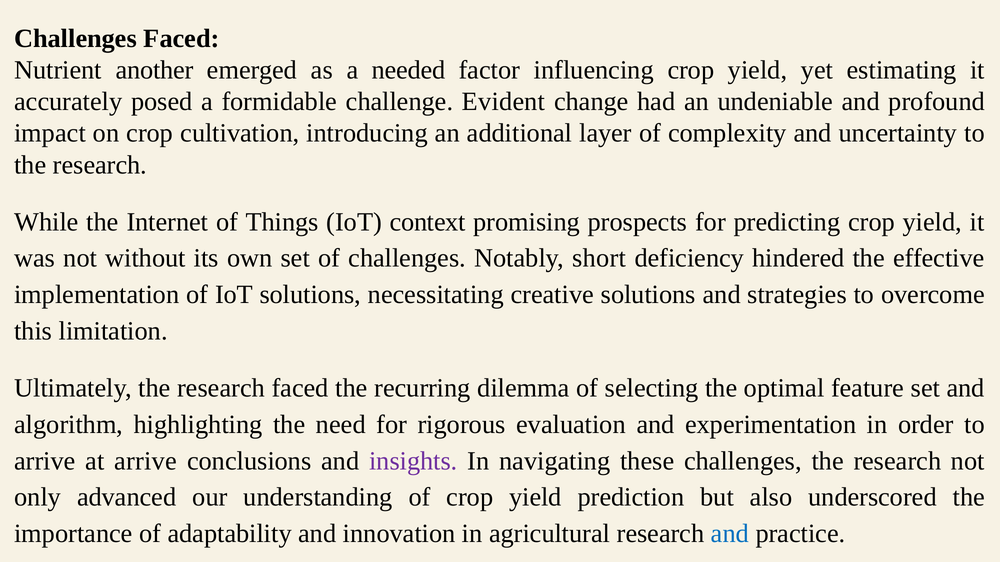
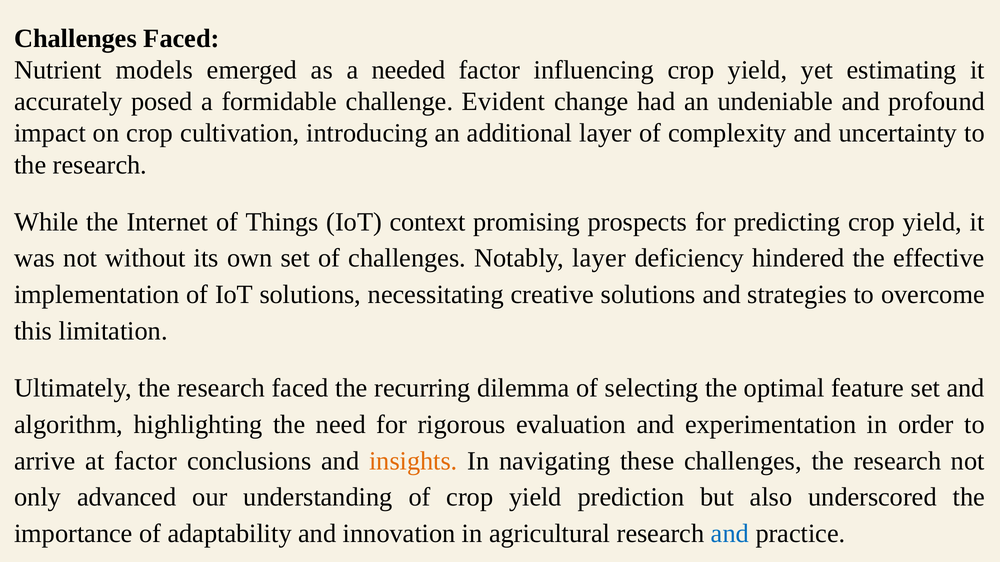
another: another -> models (154, 70)
Notably short: short -> layer (599, 259)
at arrive: arrive -> factor (146, 461)
insights colour: purple -> orange (413, 461)
